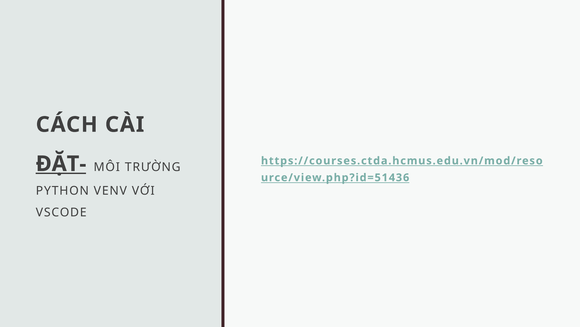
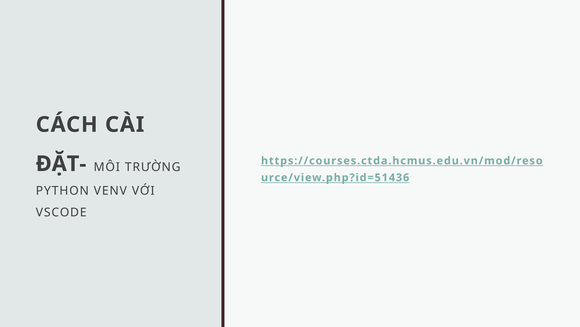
ĐẶT- underline: present -> none (61, 163)
